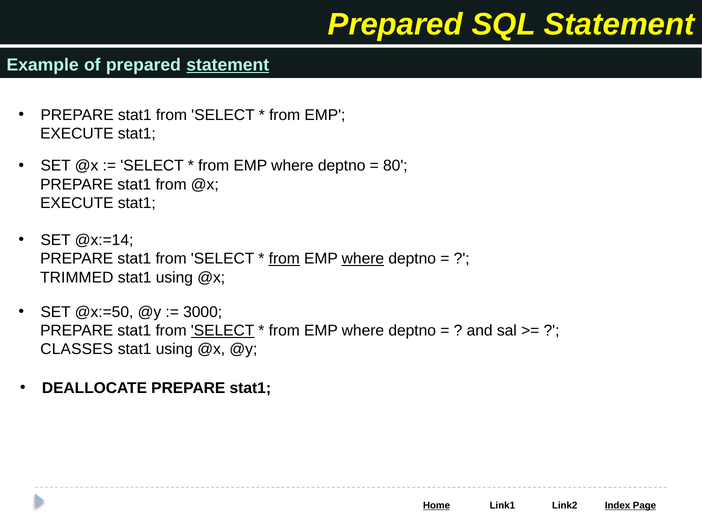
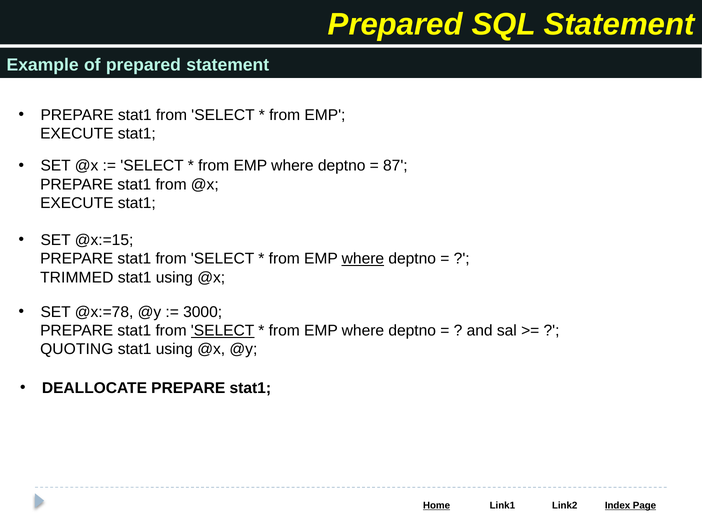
statement underline: present -> none (228, 65)
80: 80 -> 87 (395, 166)
@x:=14: @x:=14 -> @x:=15 (104, 240)
from underline: present -> none (284, 259)
@x:=50: @x:=50 -> @x:=78 (104, 312)
CLASSES: CLASSES -> QUOTING (77, 350)
